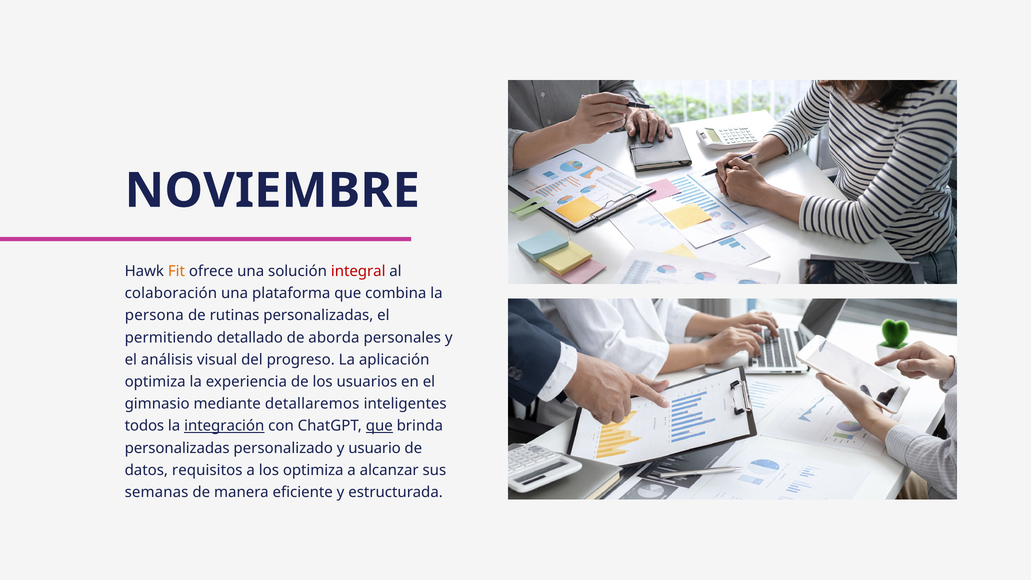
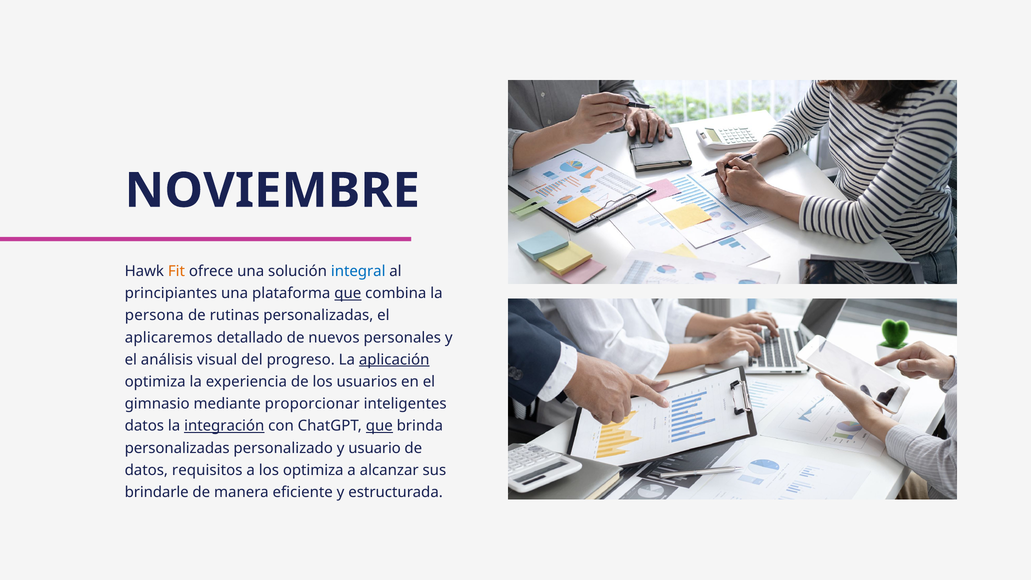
integral colour: red -> blue (358, 271)
colaboración: colaboración -> principiantes (171, 293)
que underline: none -> present (348, 293)
permitiendo: permitiendo -> aplicaremos (169, 338)
aborda: aborda -> nuevos (334, 338)
aplicación underline: none -> present (394, 360)
detallaremos: detallaremos -> proporcionar (312, 404)
todos: todos -> datos (144, 426)
semanas: semanas -> brindarle (157, 492)
